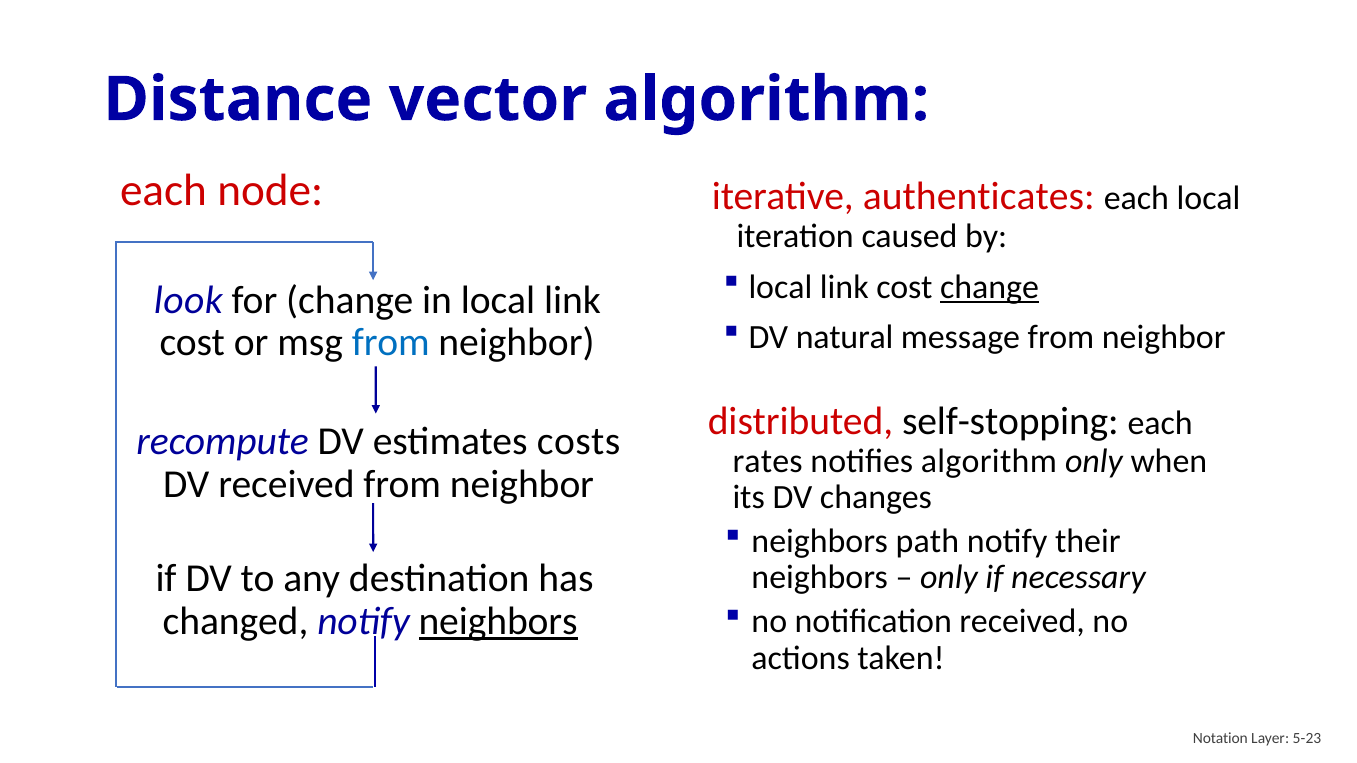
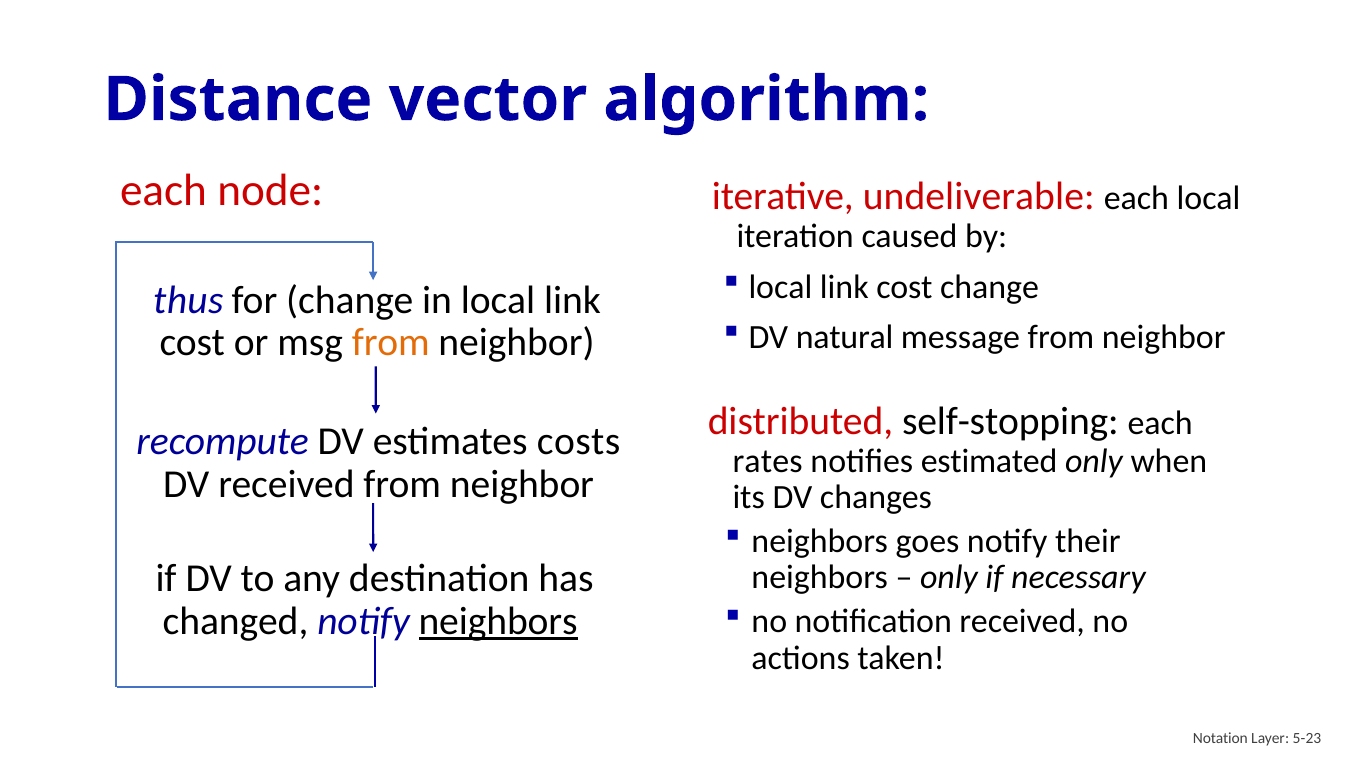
authenticates: authenticates -> undeliverable (979, 197)
change underline: present -> none (990, 287)
look: look -> thus (188, 300)
from colour: blue -> orange (391, 343)
notifies algorithm: algorithm -> estimated (989, 461)
path: path -> goes (927, 541)
